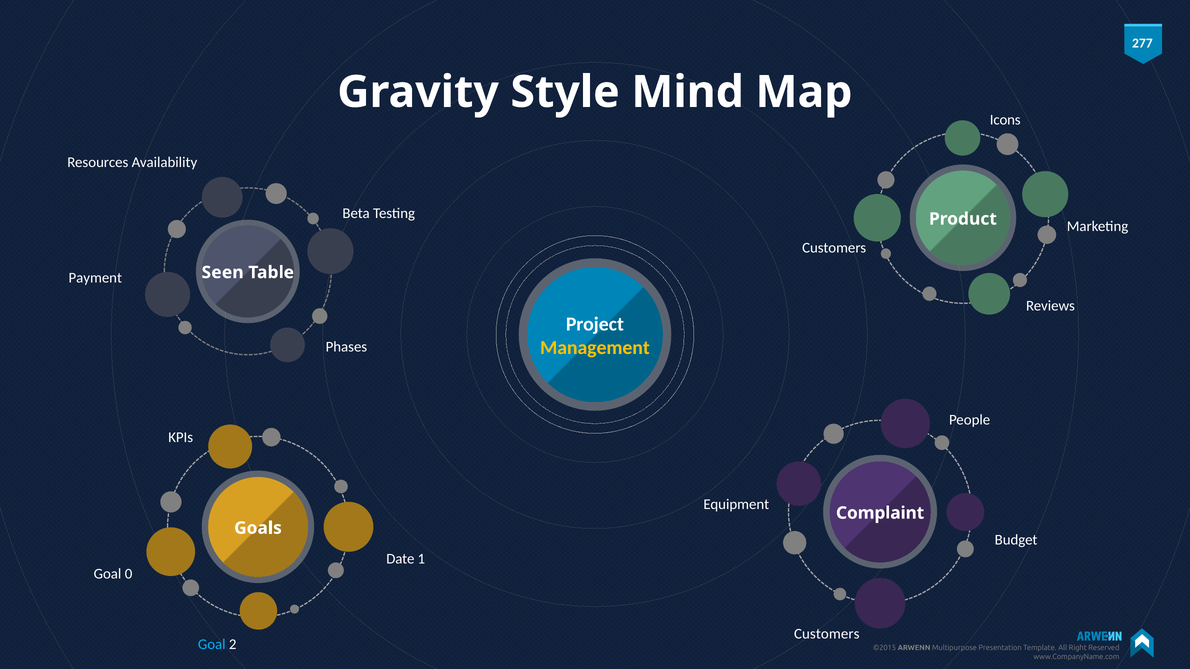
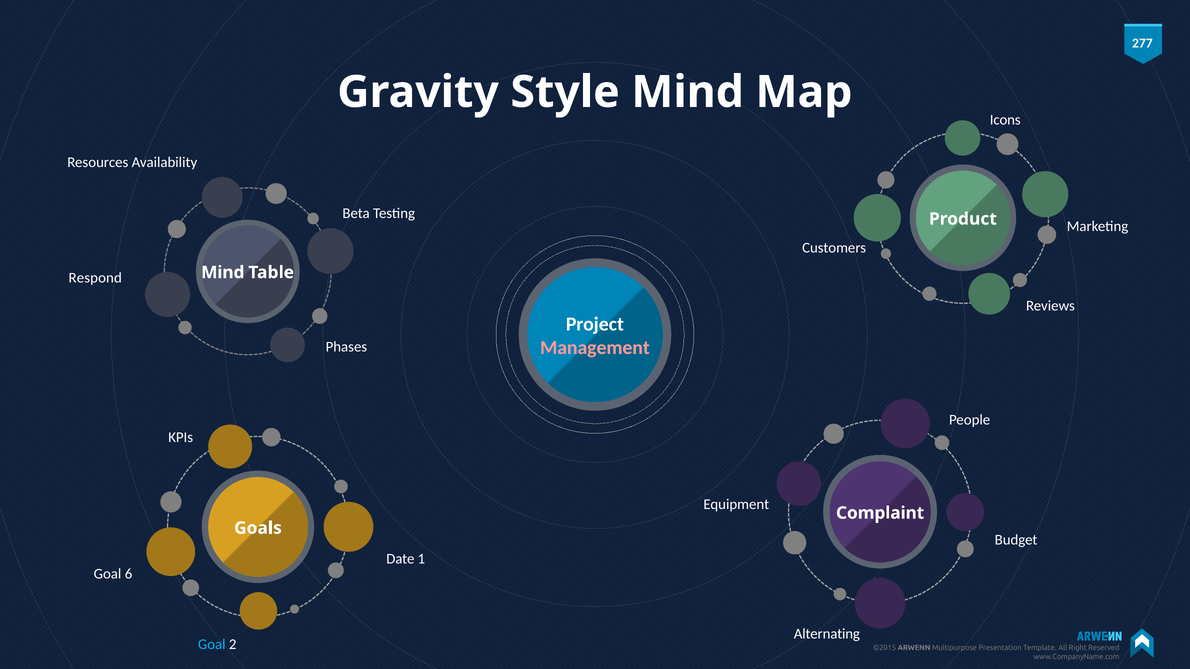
Seen: Seen -> Mind (223, 273)
Payment: Payment -> Respond (95, 278)
Management colour: yellow -> pink (595, 348)
0: 0 -> 6 (129, 574)
Customers: Customers -> Alternating (827, 634)
